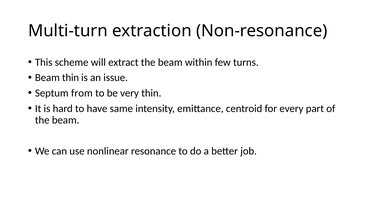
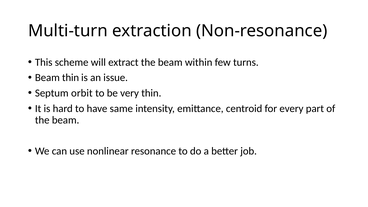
from: from -> orbit (82, 93)
